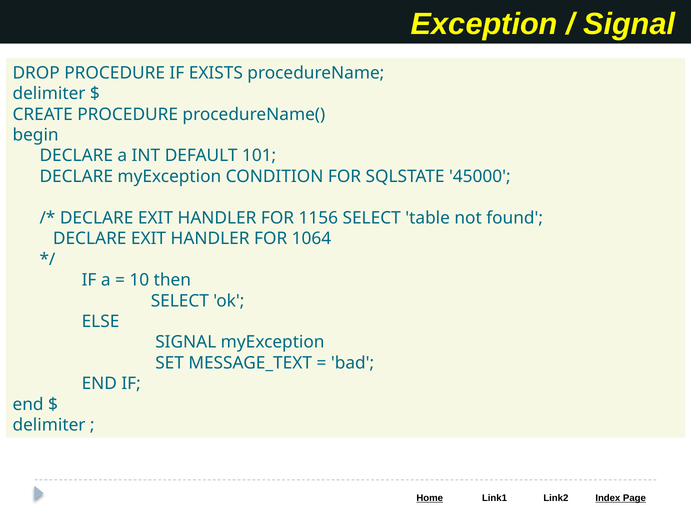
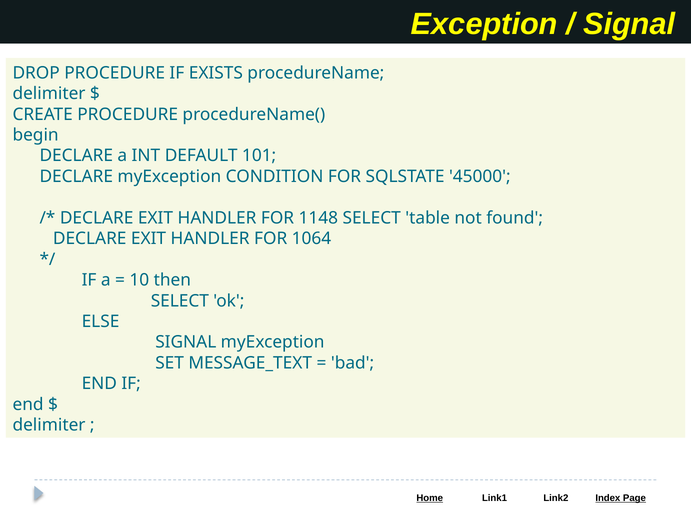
1156: 1156 -> 1148 (318, 218)
